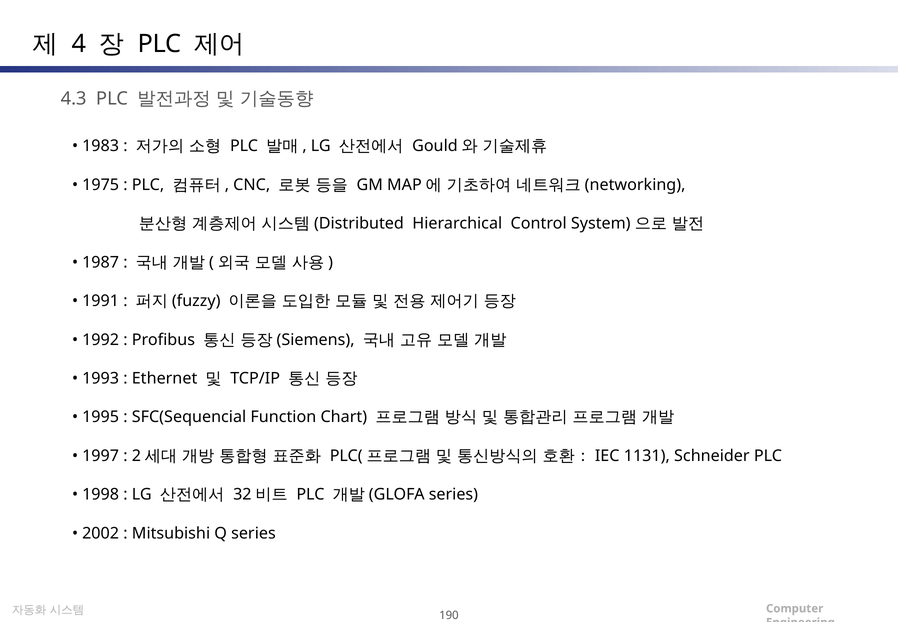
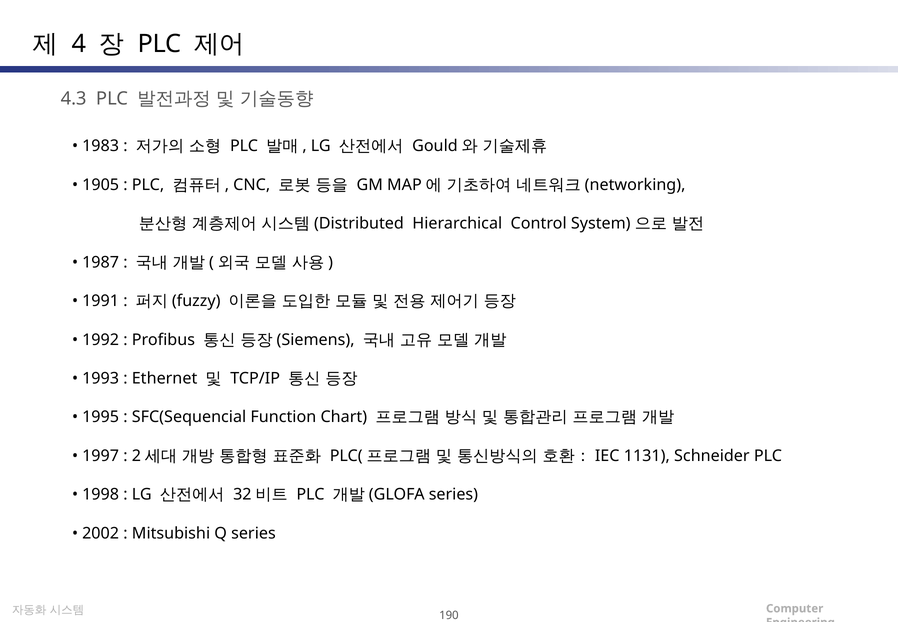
1975: 1975 -> 1905 (101, 185)
